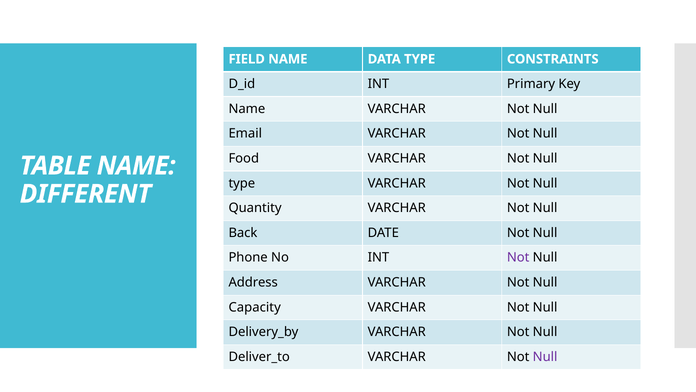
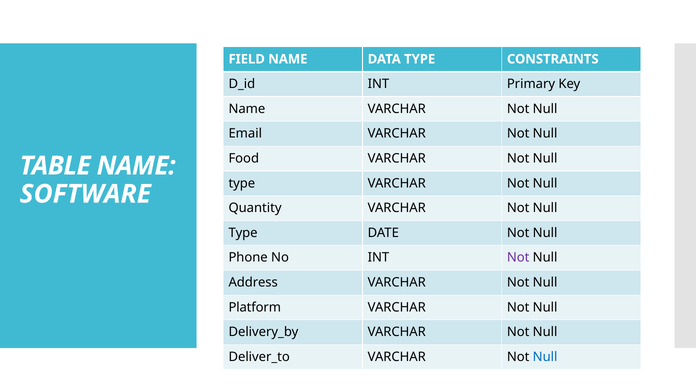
DIFFERENT: DIFFERENT -> SOFTWARE (85, 194)
Back: Back -> Type (243, 233)
Capacity: Capacity -> Platform (255, 307)
Null colour: purple -> blue (545, 356)
